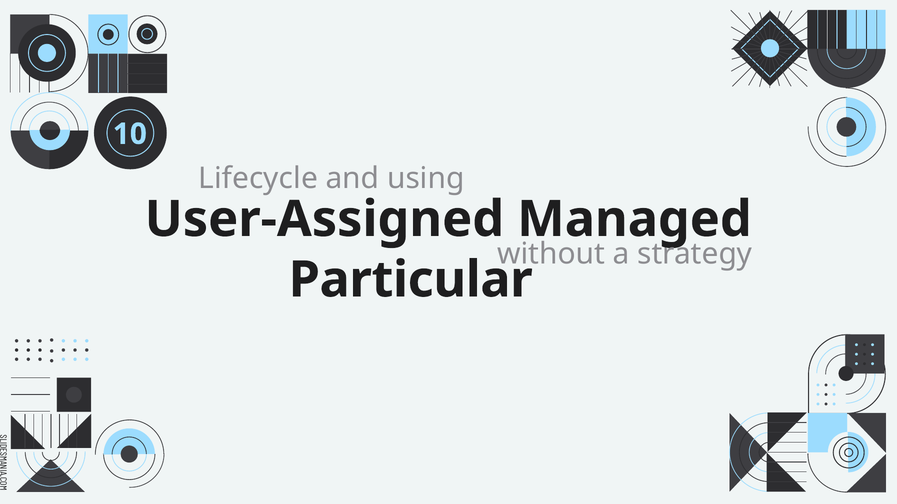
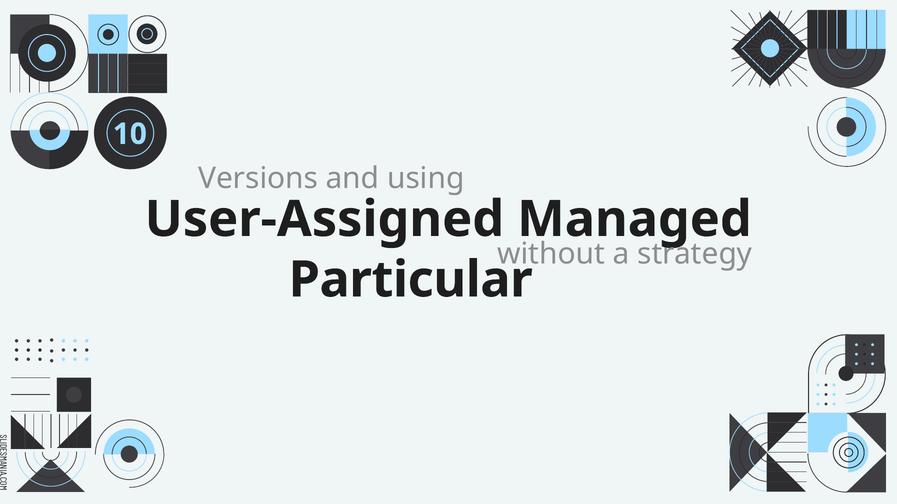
Lifecycle: Lifecycle -> Versions (258, 179)
